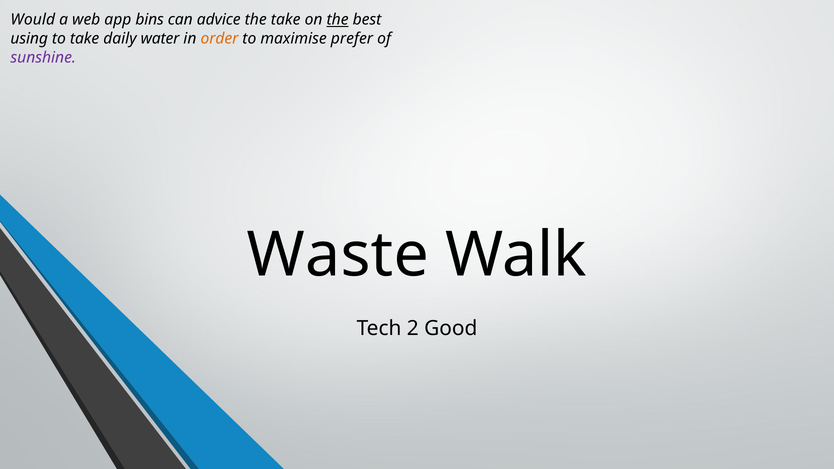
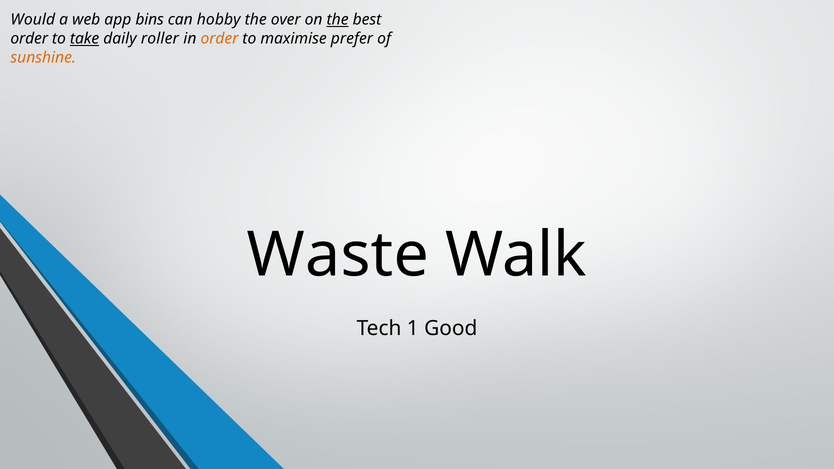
advice: advice -> hobby (219, 20)
the take: take -> over (286, 20)
using: using -> order (29, 39)
take underline: none -> present (85, 39)
water: water -> roller (160, 39)
sunshine colour: purple -> orange (43, 57)
2: 2 -> 1 (413, 328)
